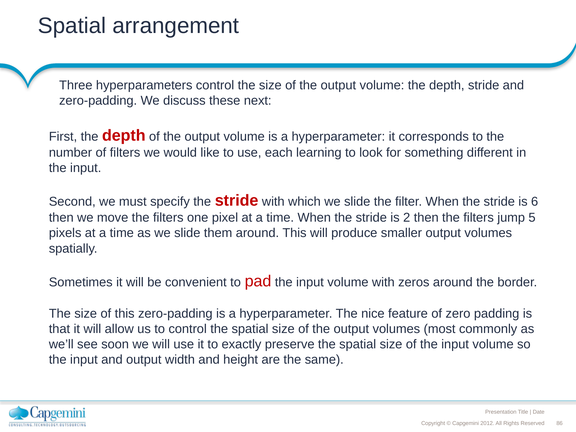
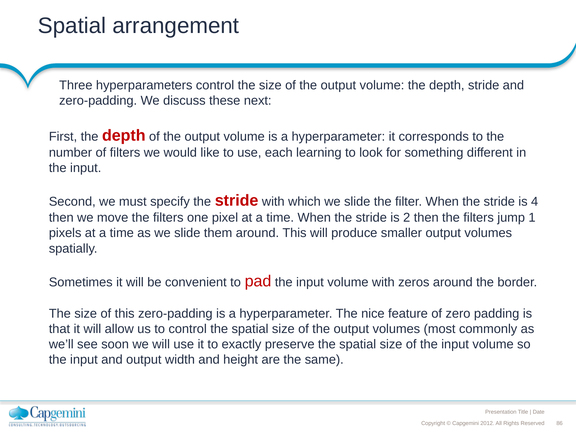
6: 6 -> 4 (535, 202)
5: 5 -> 1 (532, 218)
